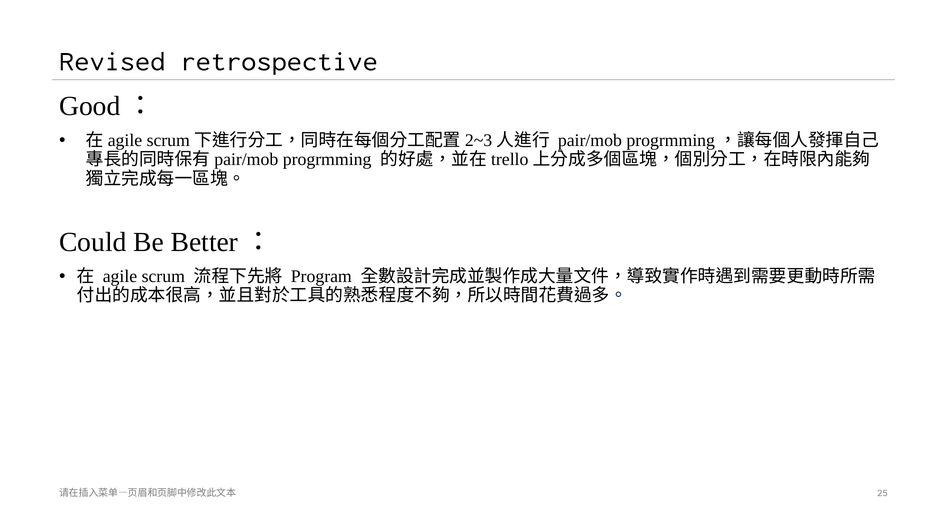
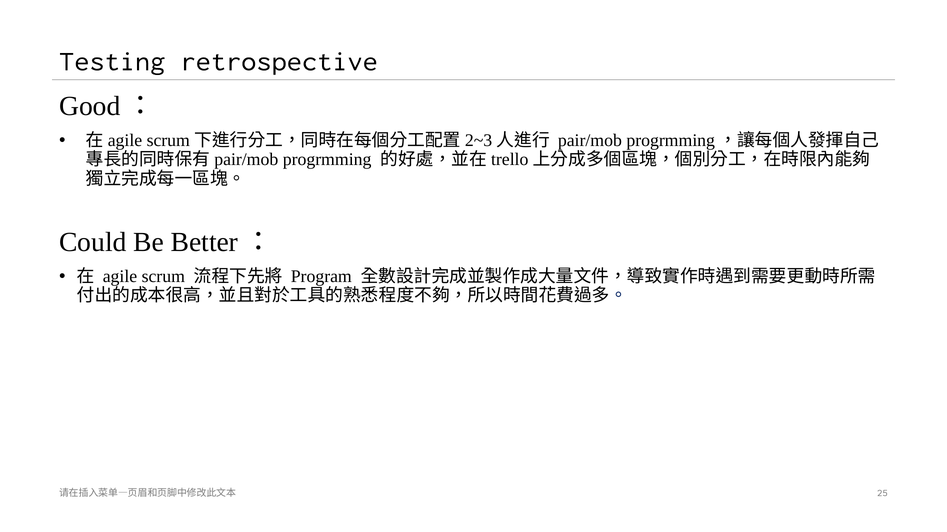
Revised: Revised -> Testing (112, 61)
